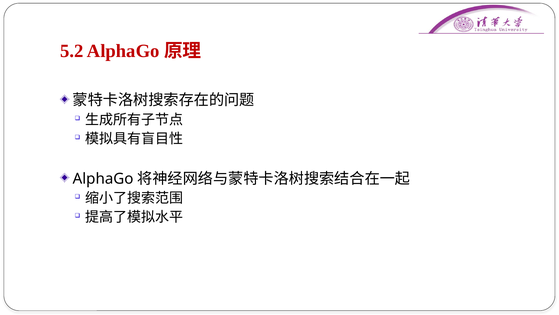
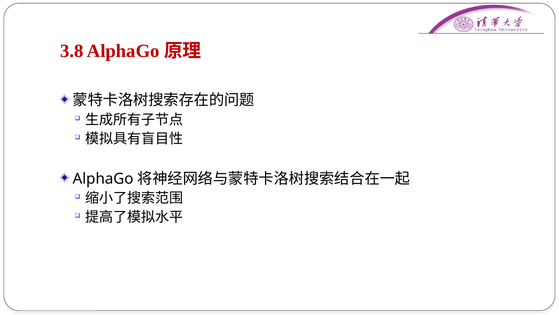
5.2: 5.2 -> 3.8 (72, 51)
